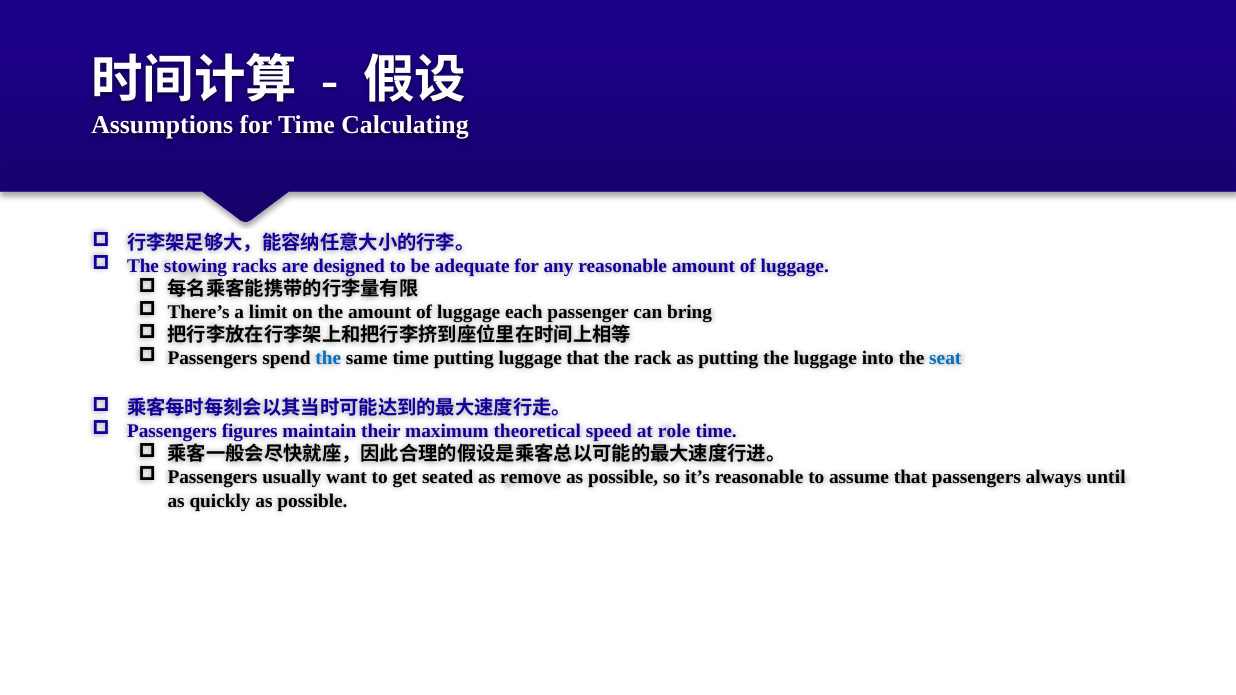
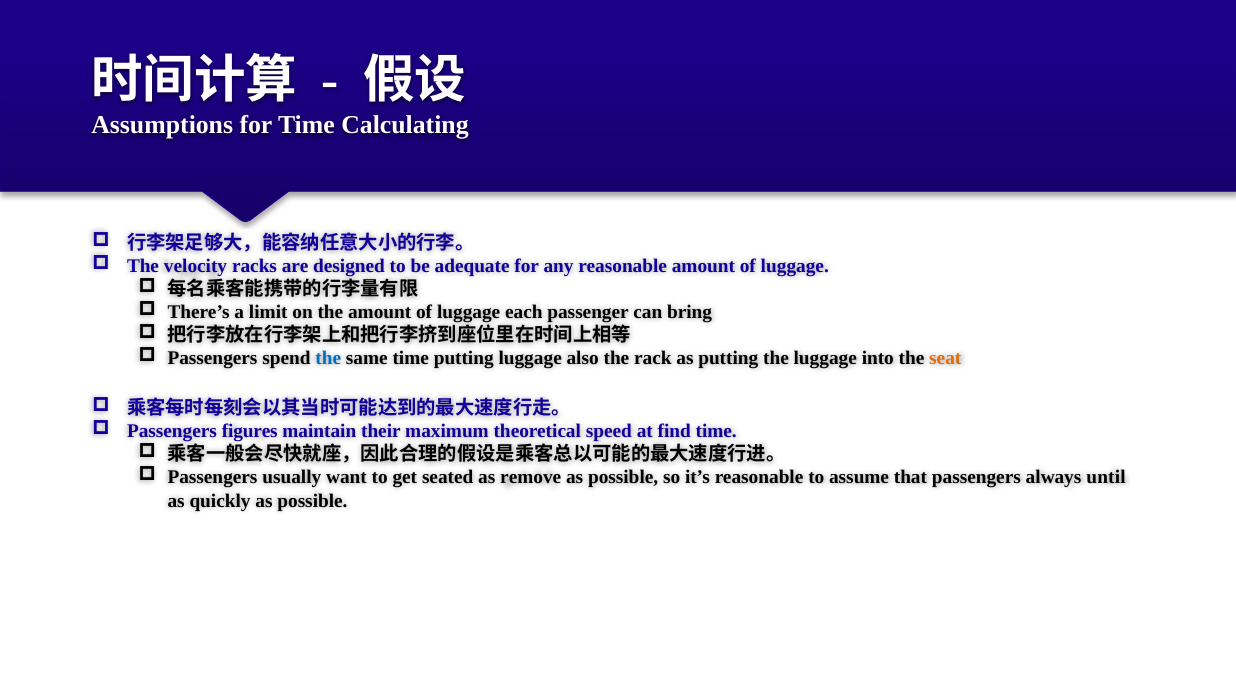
stowing: stowing -> velocity (196, 266)
luggage that: that -> also (583, 359)
seat colour: blue -> orange (945, 359)
role: role -> find (674, 431)
